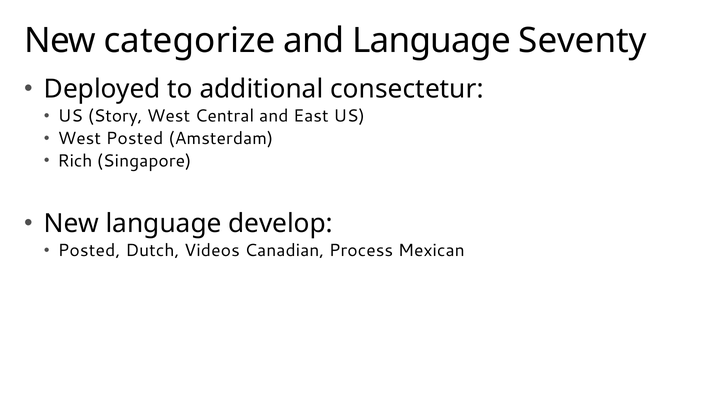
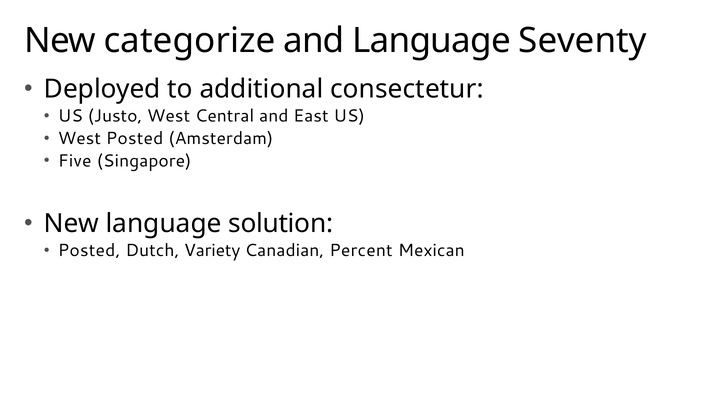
Story: Story -> Justo (115, 116)
Rich: Rich -> Five (75, 161)
develop: develop -> solution (281, 223)
Videos: Videos -> Variety (212, 251)
Process: Process -> Percent (361, 251)
